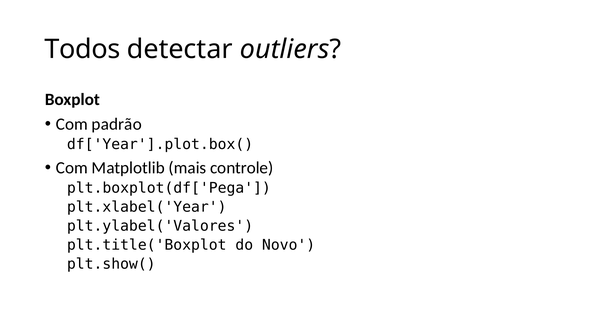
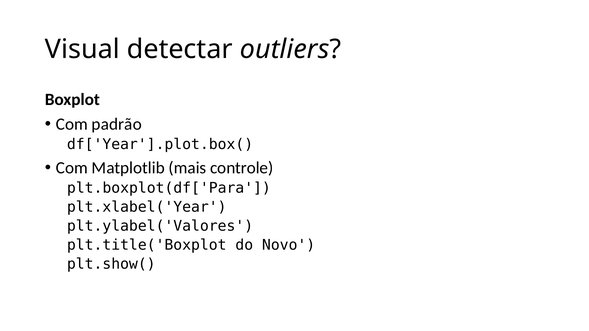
Todos: Todos -> Visual (82, 49)
plt.boxplot(df['Pega: plt.boxplot(df['Pega -> plt.boxplot(df['Para (169, 188)
